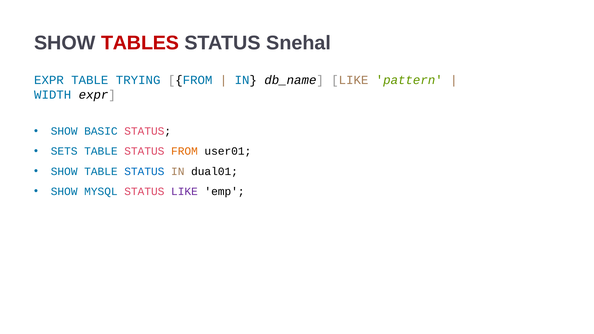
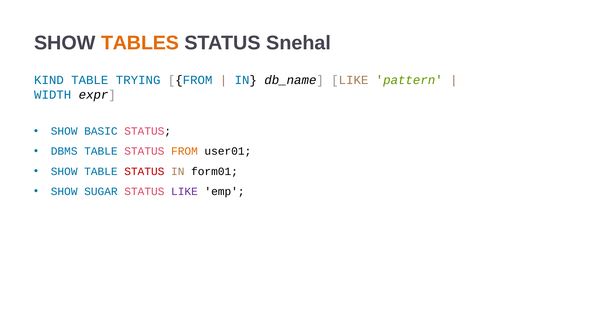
TABLES colour: red -> orange (140, 43)
EXPR: EXPR -> KIND (49, 80)
SETS: SETS -> DBMS (64, 151)
STATUS colour: blue -> red (144, 171)
dual01: dual01 -> form01 (215, 171)
MYSQL: MYSQL -> SUGAR (101, 191)
